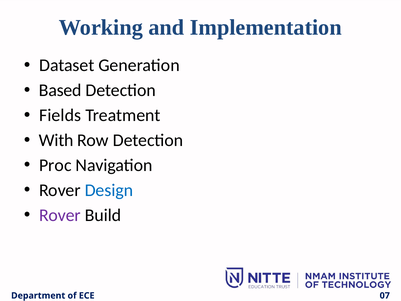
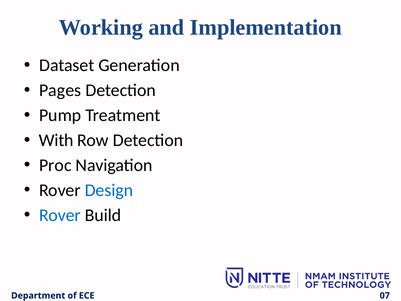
Based: Based -> Pages (60, 90)
Fields: Fields -> Pump (60, 115)
Rover colour: purple -> blue (60, 215)
